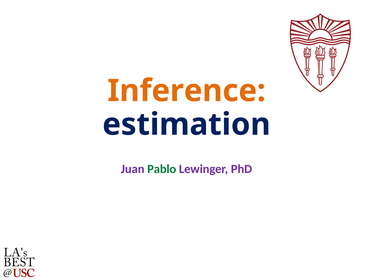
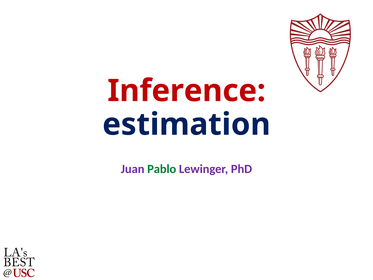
Inference colour: orange -> red (187, 91)
